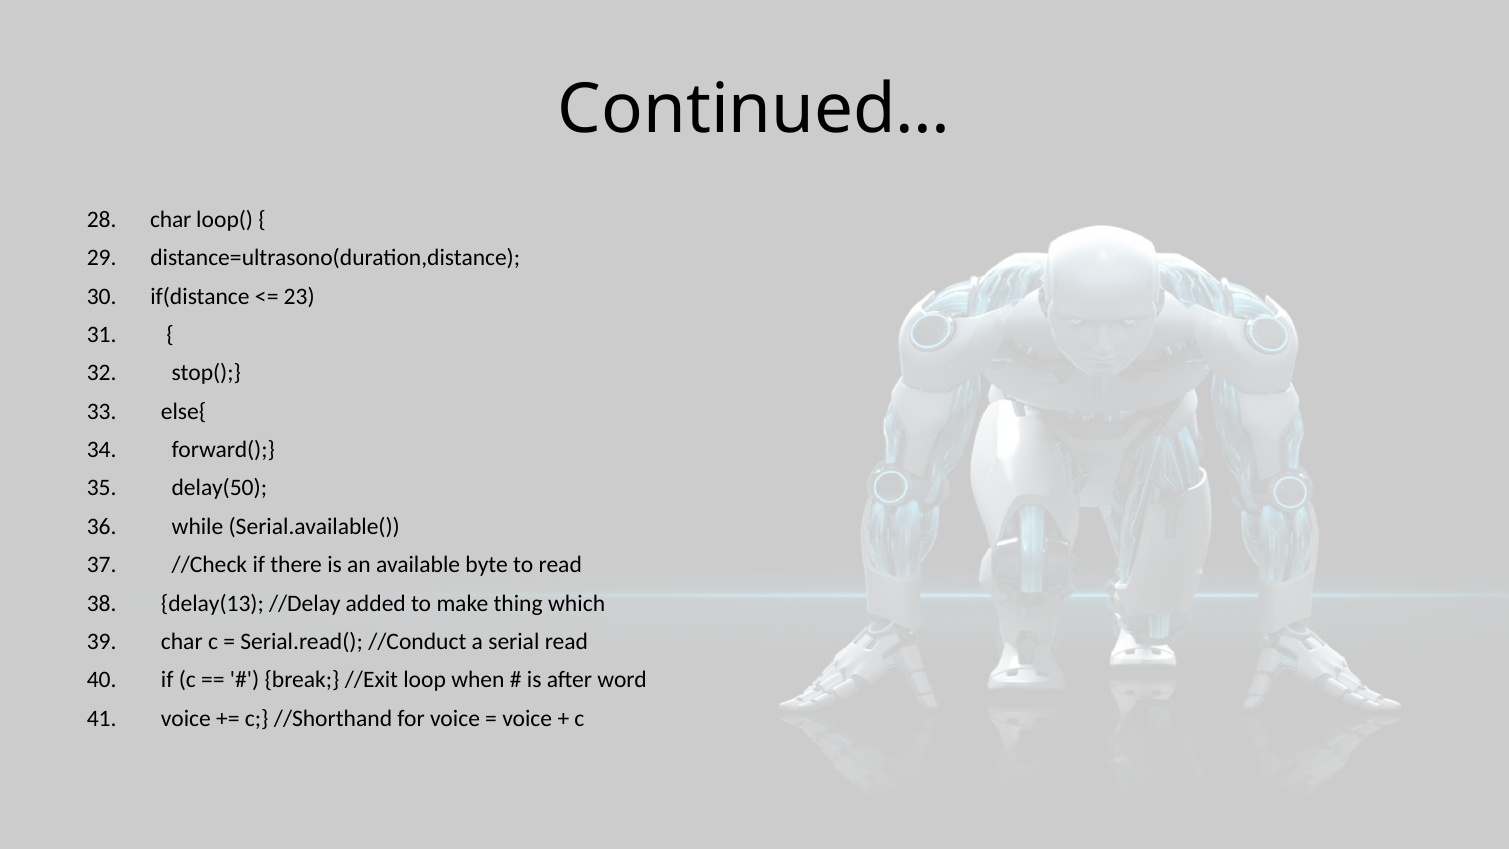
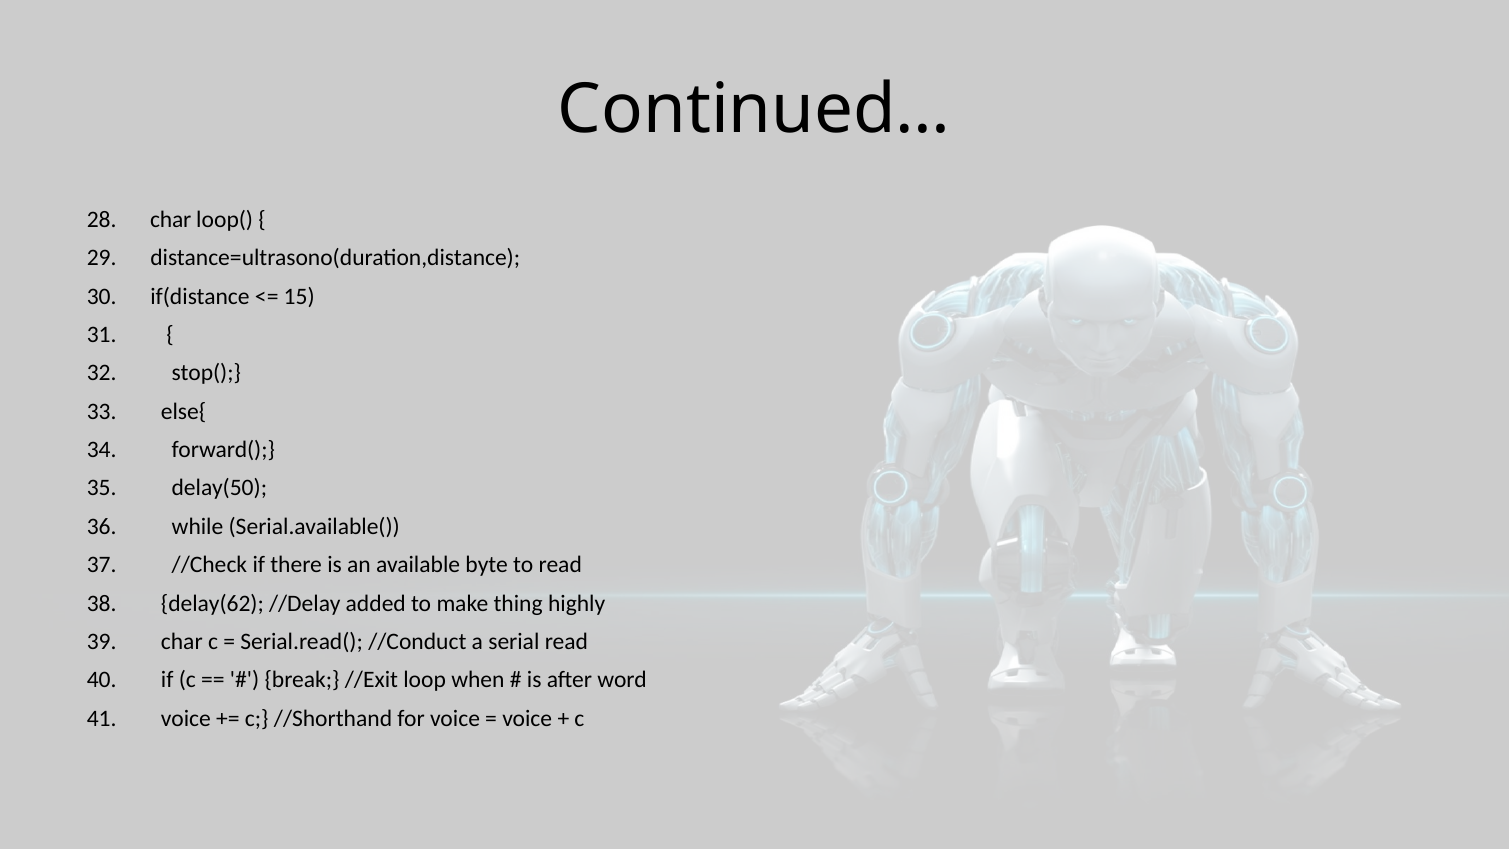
23: 23 -> 15 (299, 296)
delay(13: delay(13 -> delay(62 (212, 603)
which: which -> highly (577, 603)
